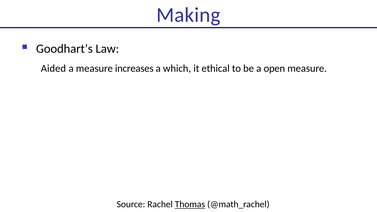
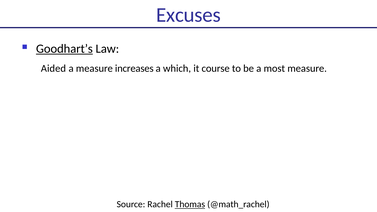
Making: Making -> Excuses (189, 15)
Goodhart’s underline: none -> present (64, 49)
ethical: ethical -> course (216, 68)
open: open -> most (274, 68)
